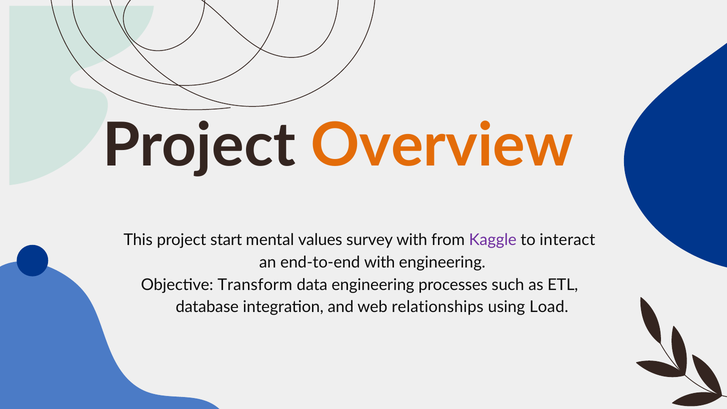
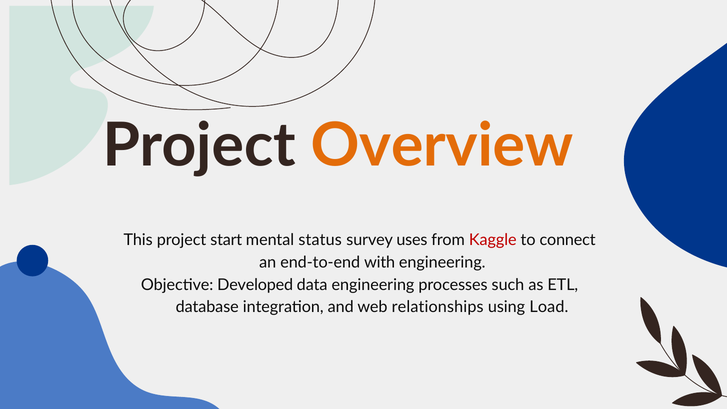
values: values -> status (320, 240)
survey with: with -> uses (412, 240)
Kaggle colour: purple -> red (493, 240)
interact: interact -> connect (568, 240)
Transform: Transform -> Developed (255, 285)
